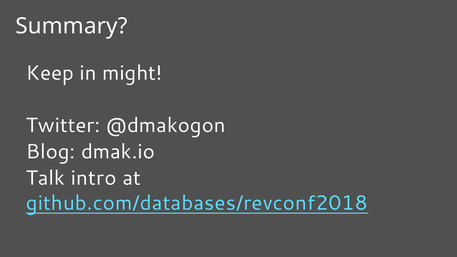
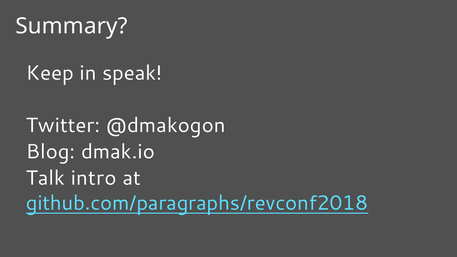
might: might -> speak (132, 73)
github.com/databases/revconf2018: github.com/databases/revconf2018 -> github.com/paragraphs/revconf2018 (197, 203)
